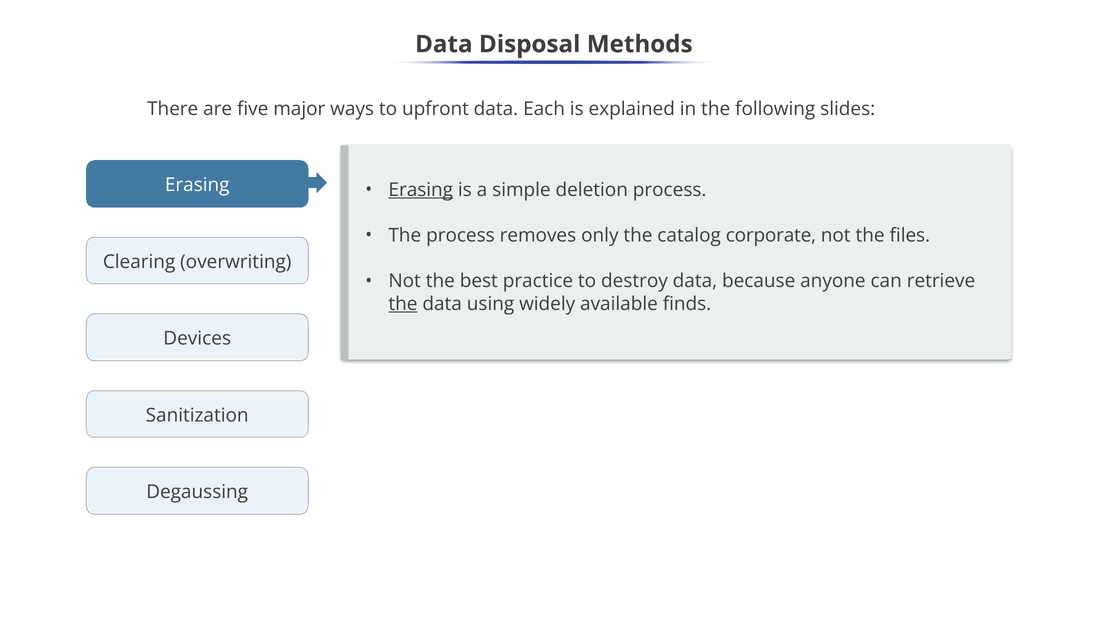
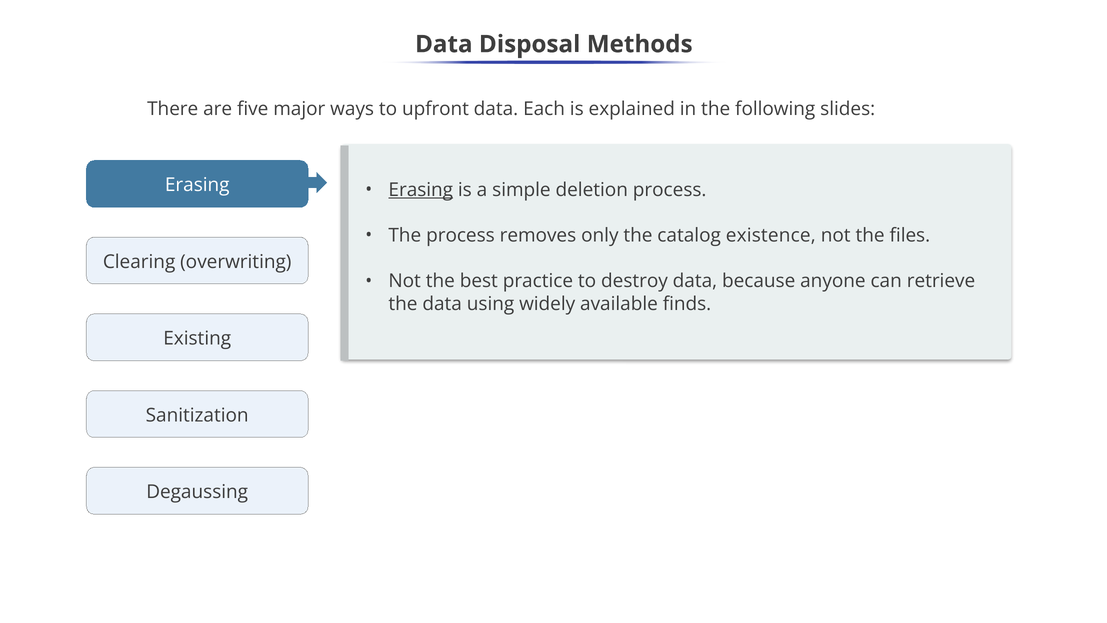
corporate: corporate -> existence (771, 235)
the underline: present -> none (403, 304)
Devices: Devices -> Existing (197, 338)
